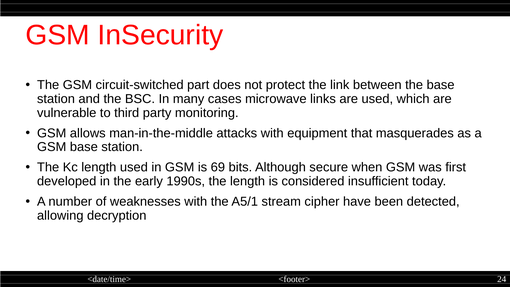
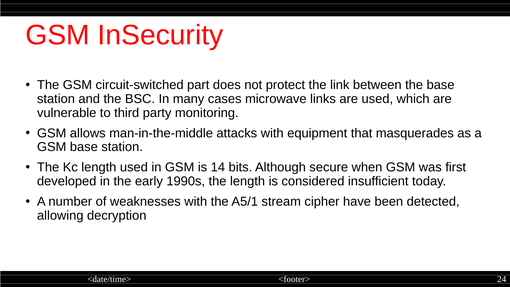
69: 69 -> 14 (218, 167)
